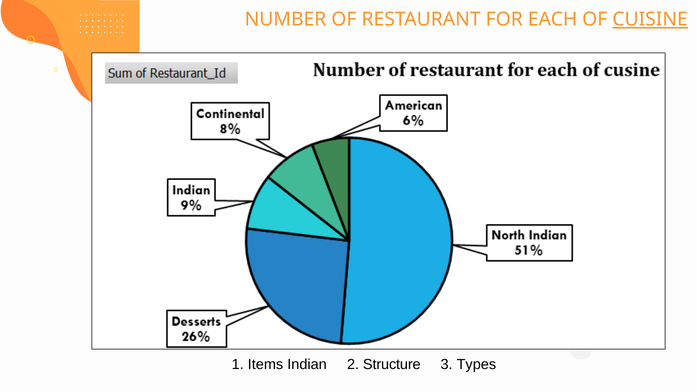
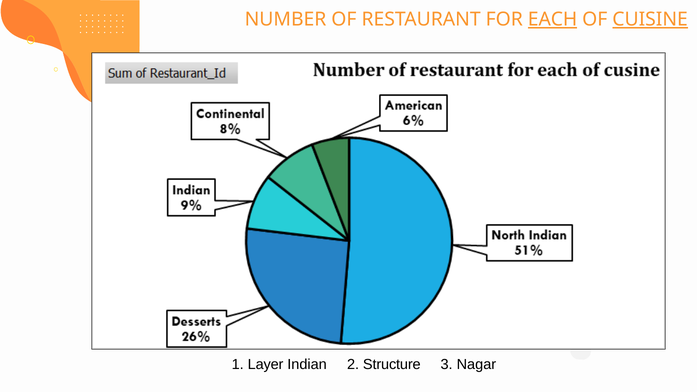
EACH underline: none -> present (553, 19)
Items: Items -> Layer (266, 364)
Types: Types -> Nagar (476, 364)
